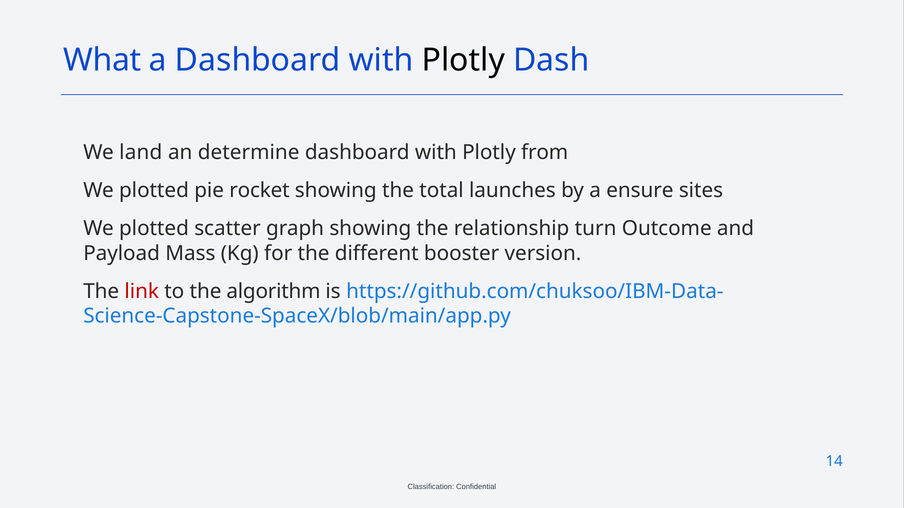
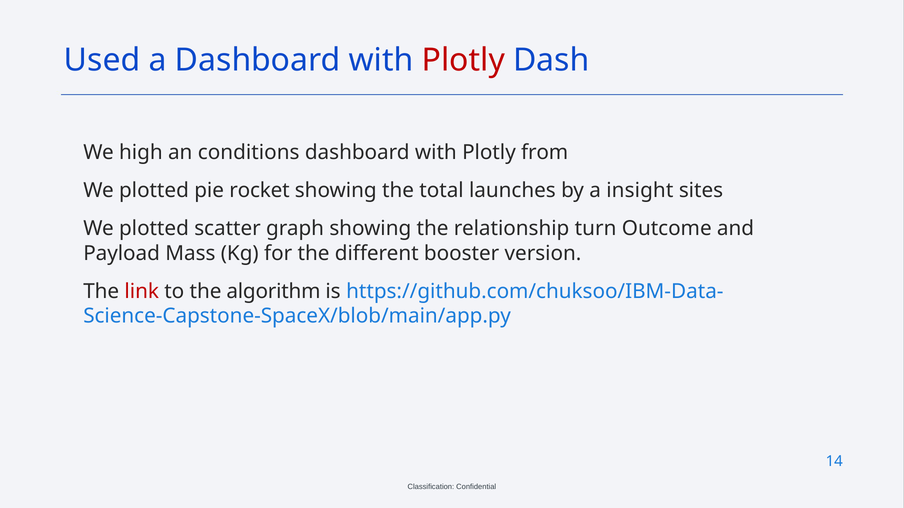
What: What -> Used (102, 60)
Plotly colour: black -> red (463, 60)
land: land -> high (141, 153)
determine: determine -> conditions (249, 153)
ensure: ensure -> insight (640, 191)
